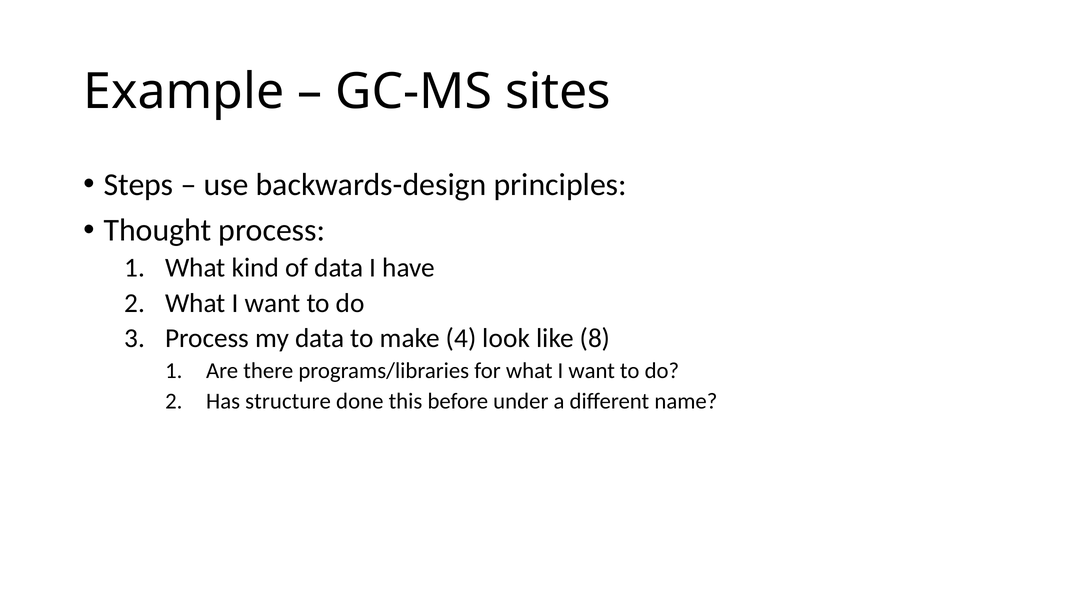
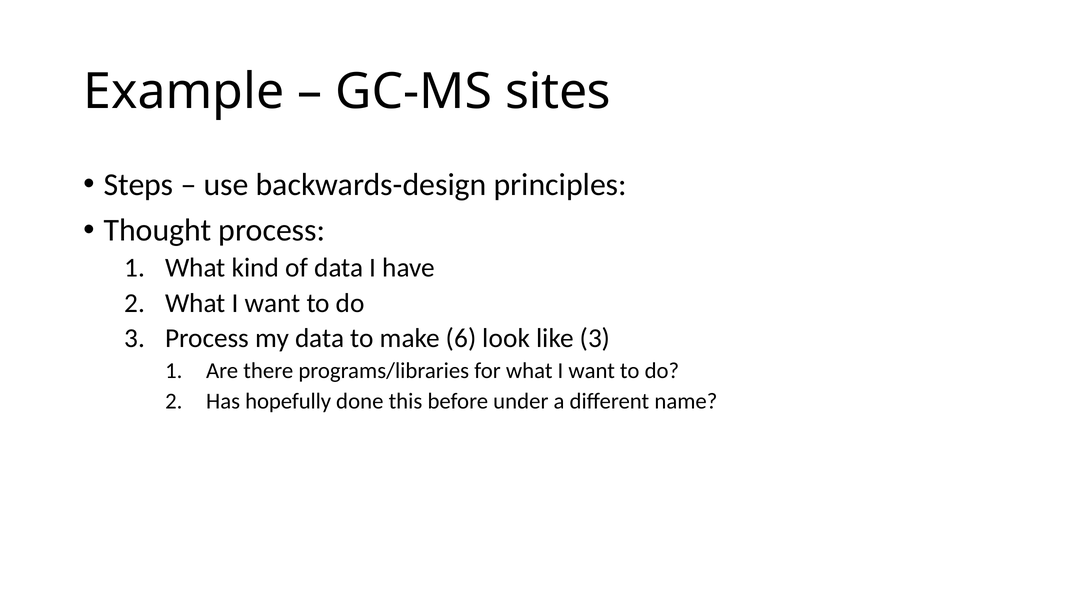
4: 4 -> 6 (461, 338)
like 8: 8 -> 3 (595, 338)
structure: structure -> hopefully (288, 401)
